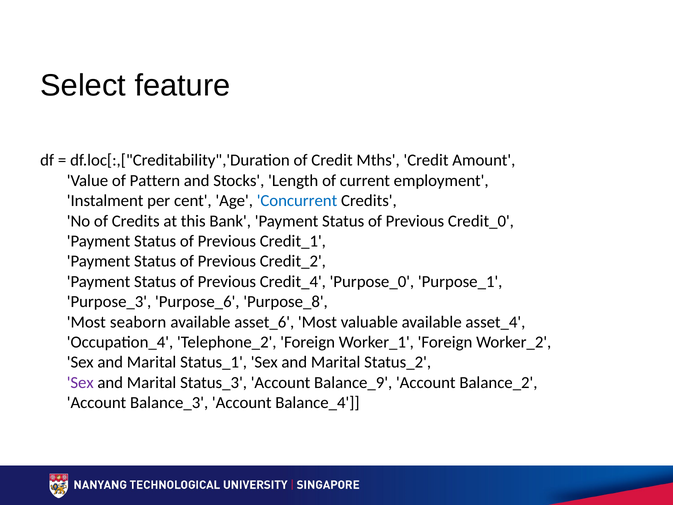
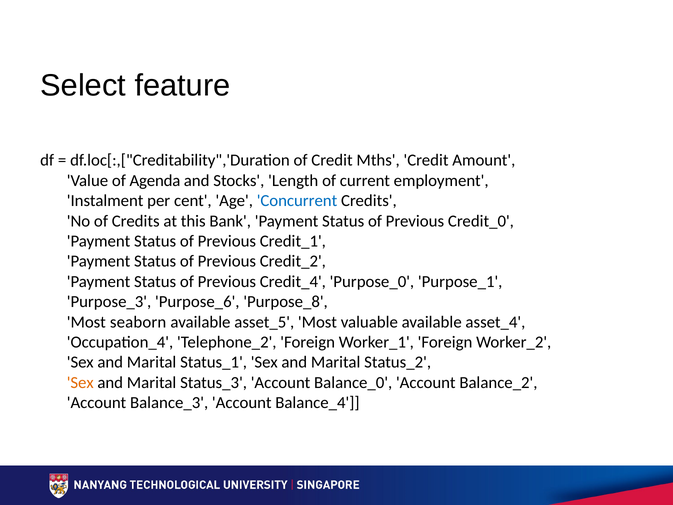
Pattern: Pattern -> Agenda (155, 181)
asset_6: asset_6 -> asset_5 (264, 322)
Sex colour: purple -> orange (80, 382)
Balance_9: Balance_9 -> Balance_0 (353, 382)
